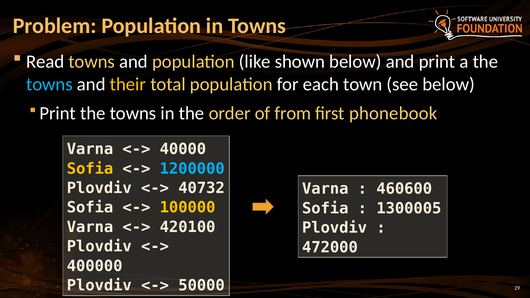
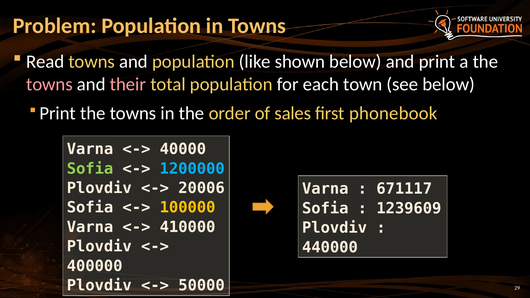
towns colour: light blue -> pink (49, 84)
their colour: yellow -> pink (128, 84)
from: from -> sales (293, 113)
Sofia colour: yellow -> light green (90, 169)
40732: 40732 -> 20006 (202, 188)
460600: 460600 -> 671117 (404, 189)
1300005: 1300005 -> 1239609 (409, 208)
420100: 420100 -> 410000 (188, 227)
472000: 472000 -> 440000 (330, 247)
